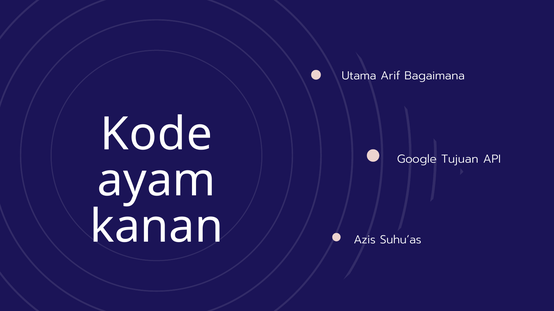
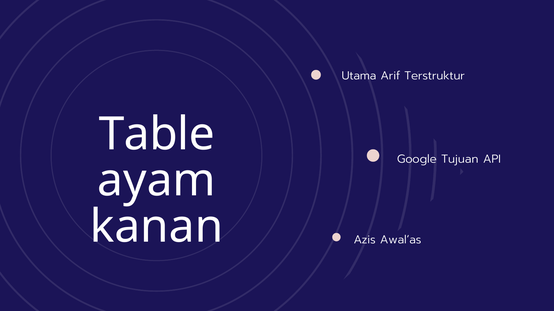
Bagaimana: Bagaimana -> Terstruktur (435, 76)
Kode: Kode -> Table (157, 135)
Suhu’as: Suhu’as -> Awal’as (401, 240)
